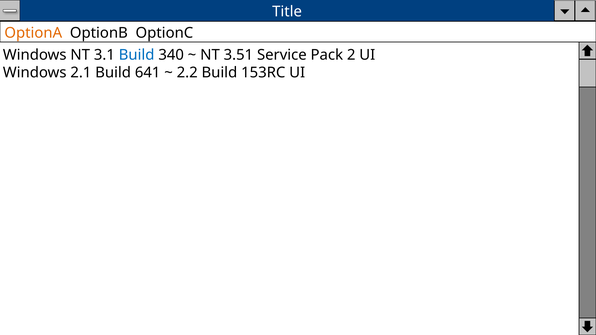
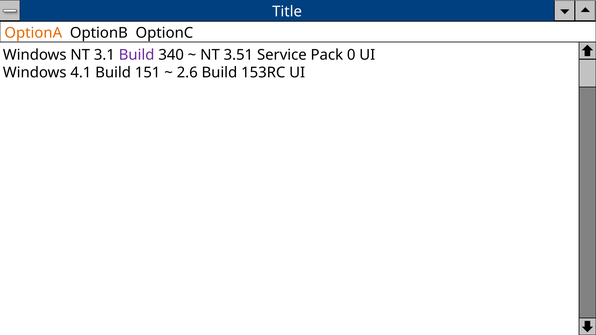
Build colour: blue -> purple (137, 55)
2: 2 -> 0 (351, 55)
2.1: 2.1 -> 4.1 (81, 73)
641: 641 -> 151 (148, 73)
2.2: 2.2 -> 2.6 (187, 73)
